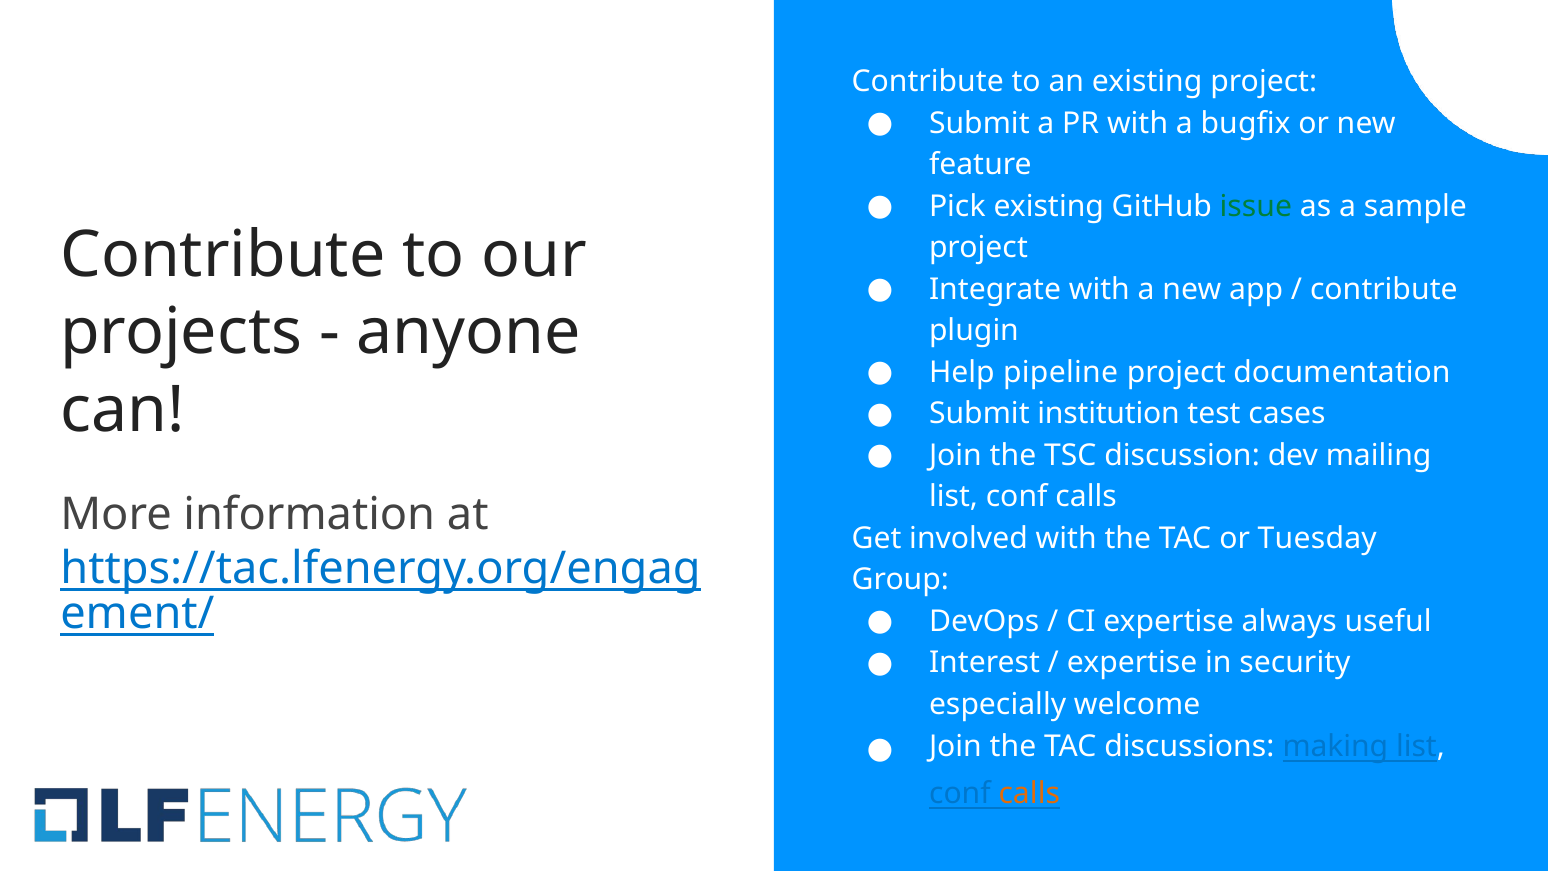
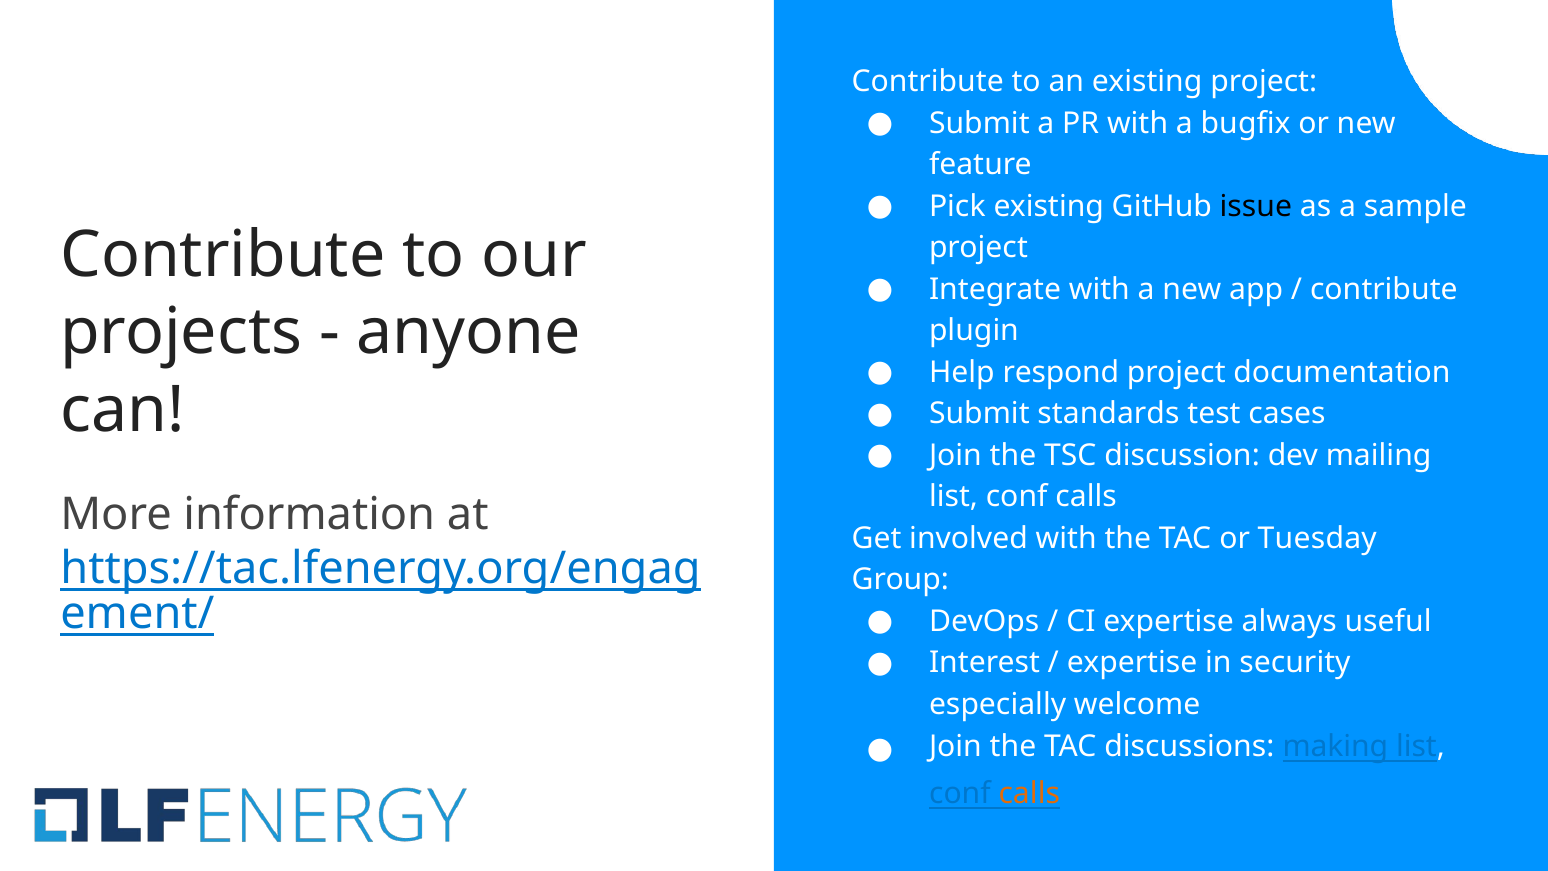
issue colour: green -> black (1256, 206)
pipeline: pipeline -> respond (1061, 372)
institution: institution -> standards (1108, 414)
